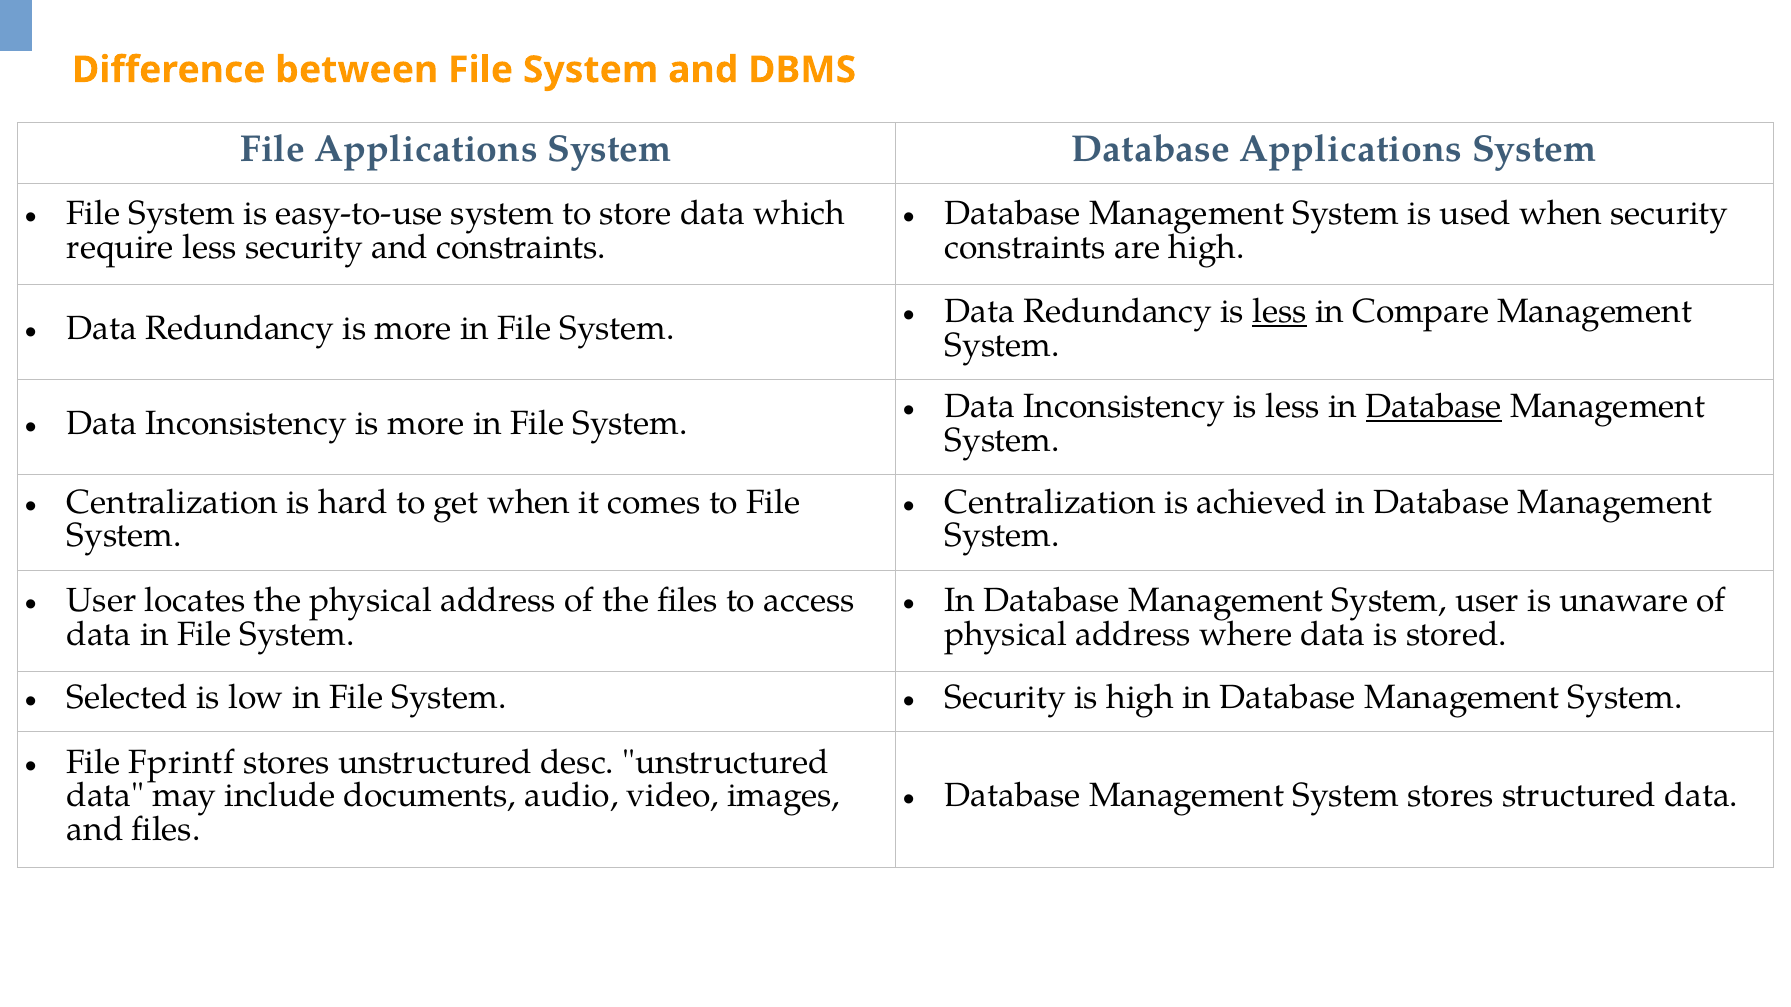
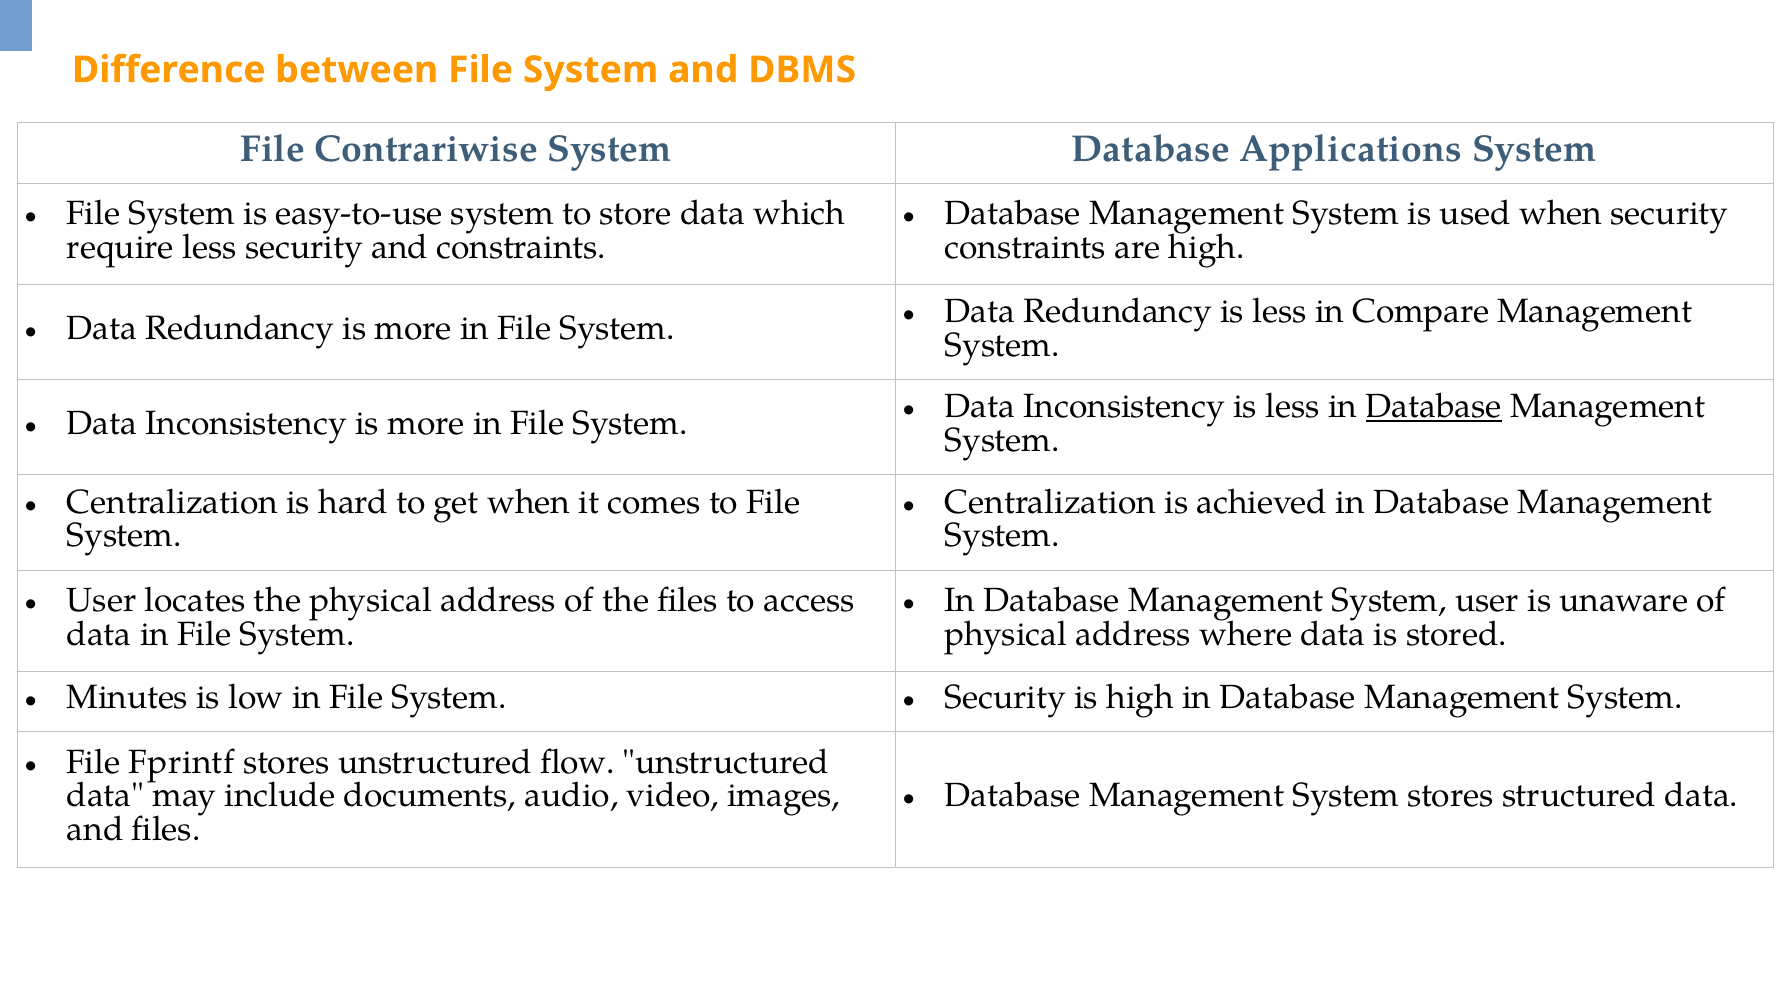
File Applications: Applications -> Contrariwise (426, 149)
less underline: present -> none (1280, 312)
Selected: Selected -> Minutes (128, 698)
desc: desc -> flow (578, 762)
